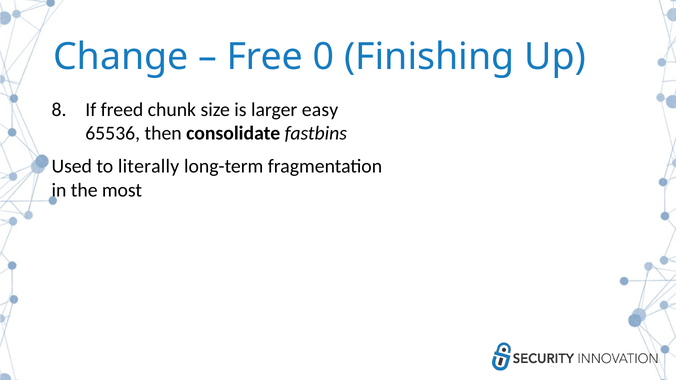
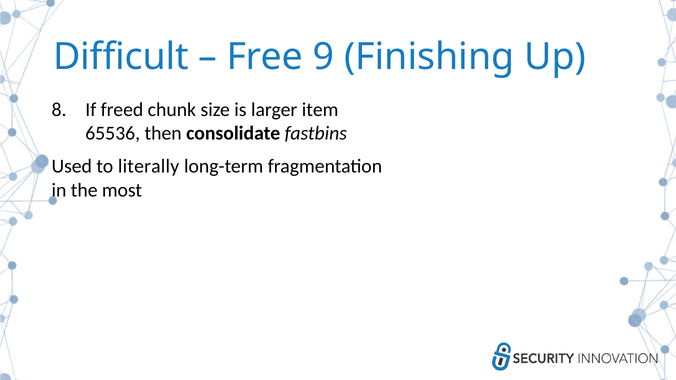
Change: Change -> Difficult (121, 57)
0: 0 -> 9 (324, 57)
easy: easy -> item (320, 110)
